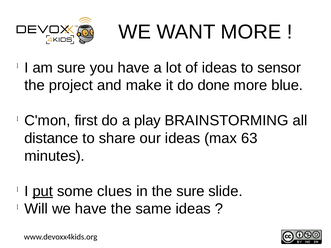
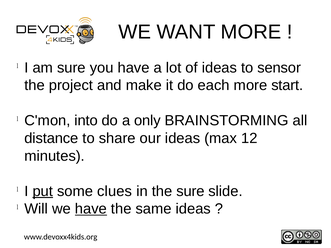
done: done -> each (214, 85)
blue: blue -> start (287, 85)
first: first -> into (86, 121)
play: play -> only (147, 121)
63: 63 -> 12 (249, 138)
have underline: none -> present (91, 209)
